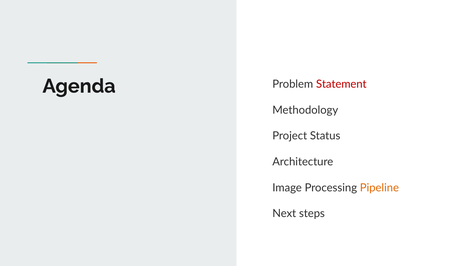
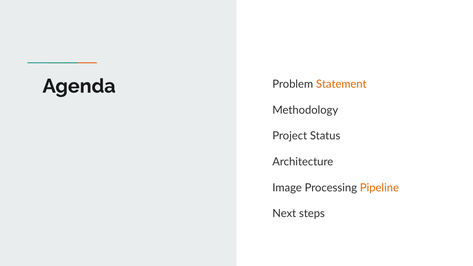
Statement colour: red -> orange (341, 84)
